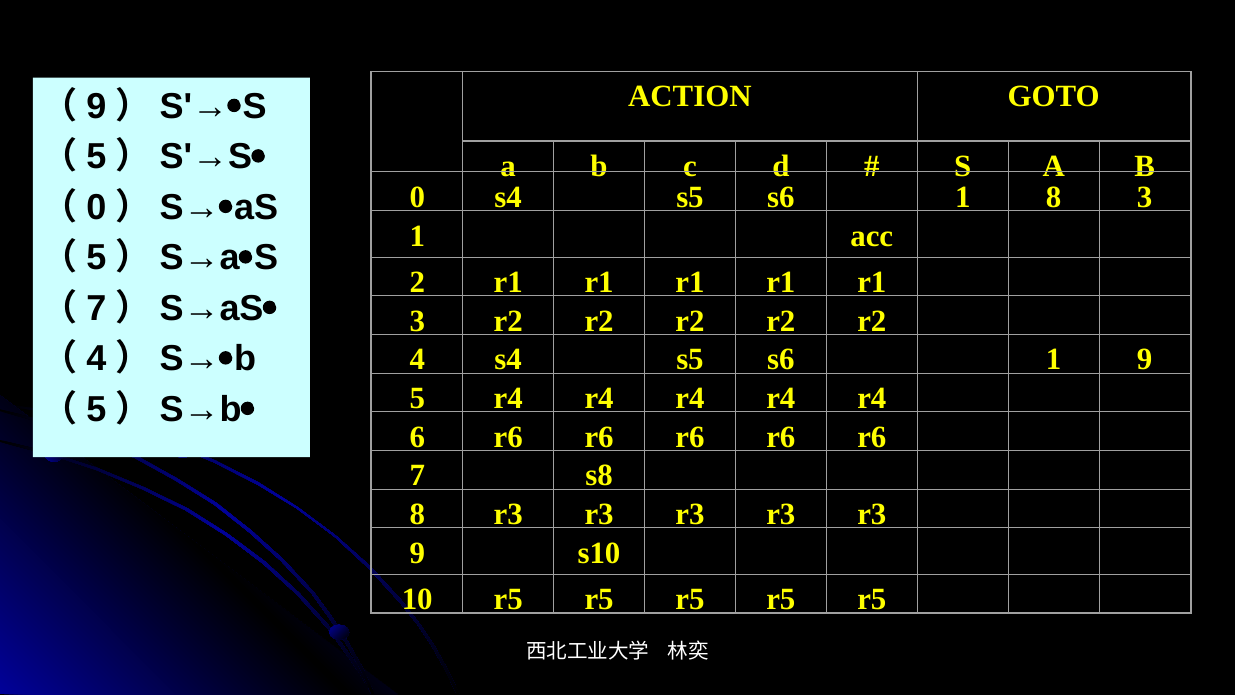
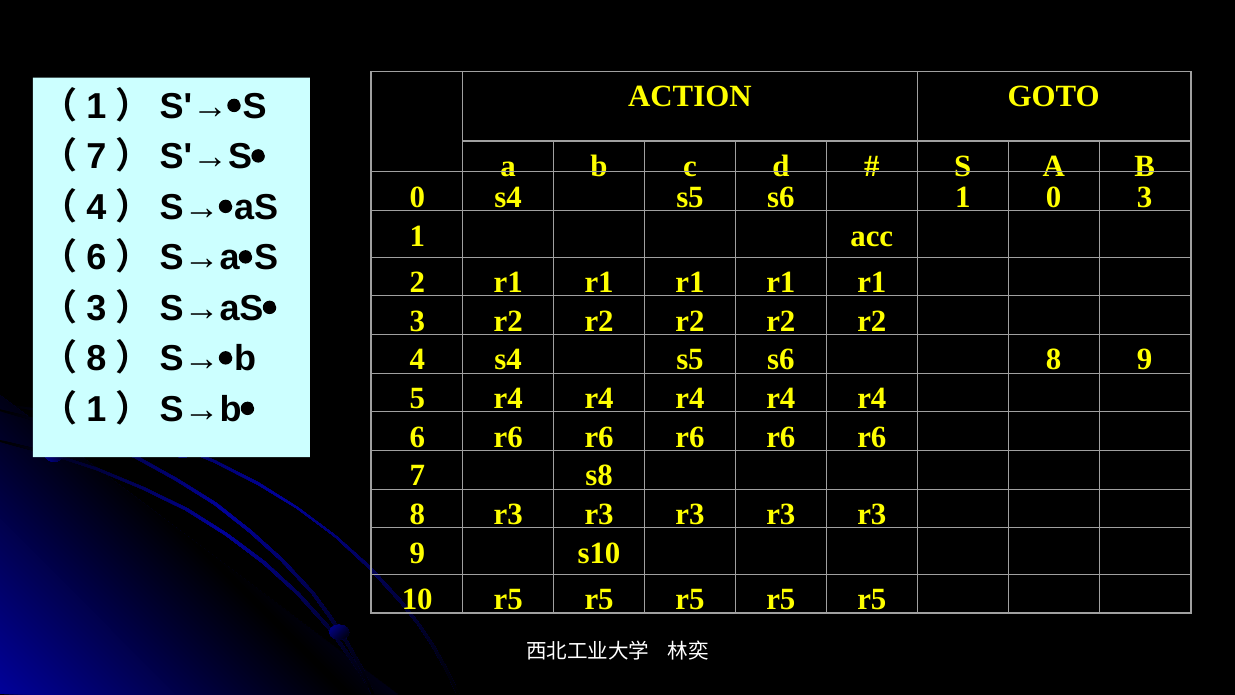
9: 9 -> 1 (97, 106)
5: 5 -> 7 (97, 157)
1 8: 8 -> 0 (1054, 197)
0: 0 -> 4 (97, 207)
5: 5 -> 6 (97, 258)
7: 7 -> 3 (97, 308)
4: 4 -> 8 (97, 359)
1: 1 -> 8 (1054, 360)
5: 5 -> 1 (97, 409)
